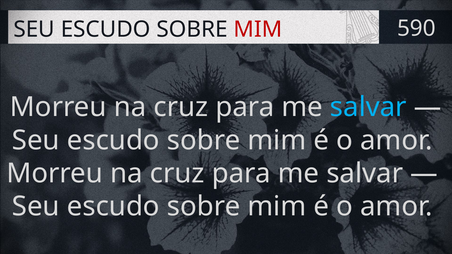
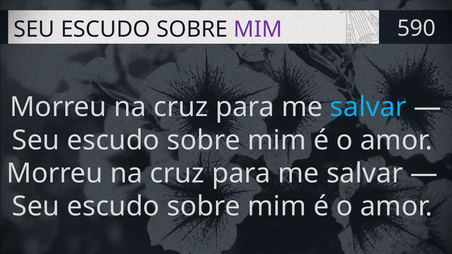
MIM colour: red -> purple (258, 29)
